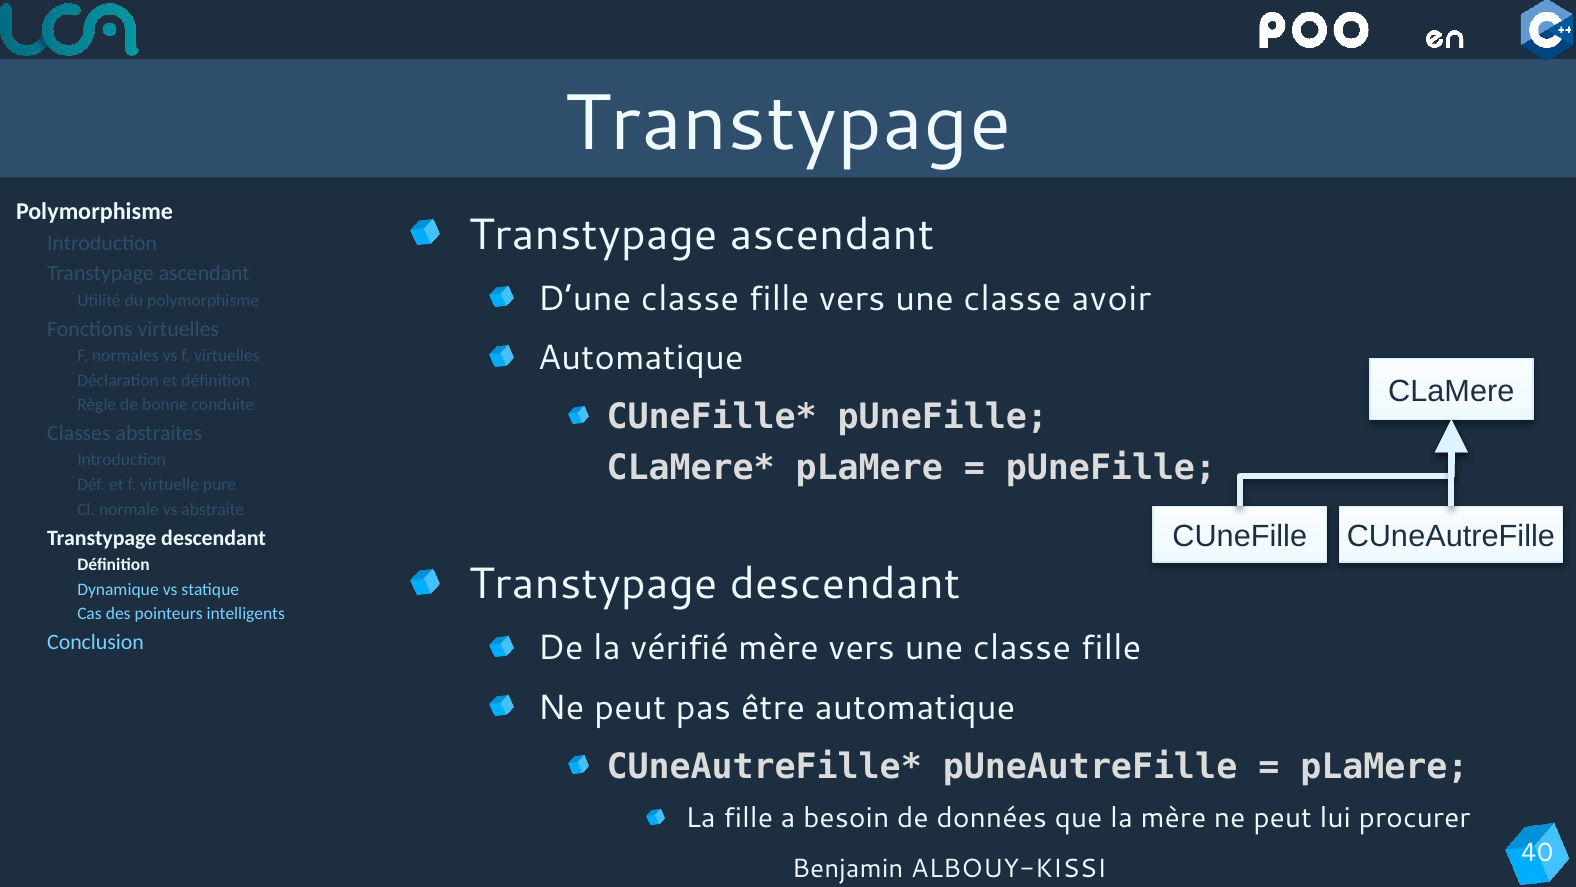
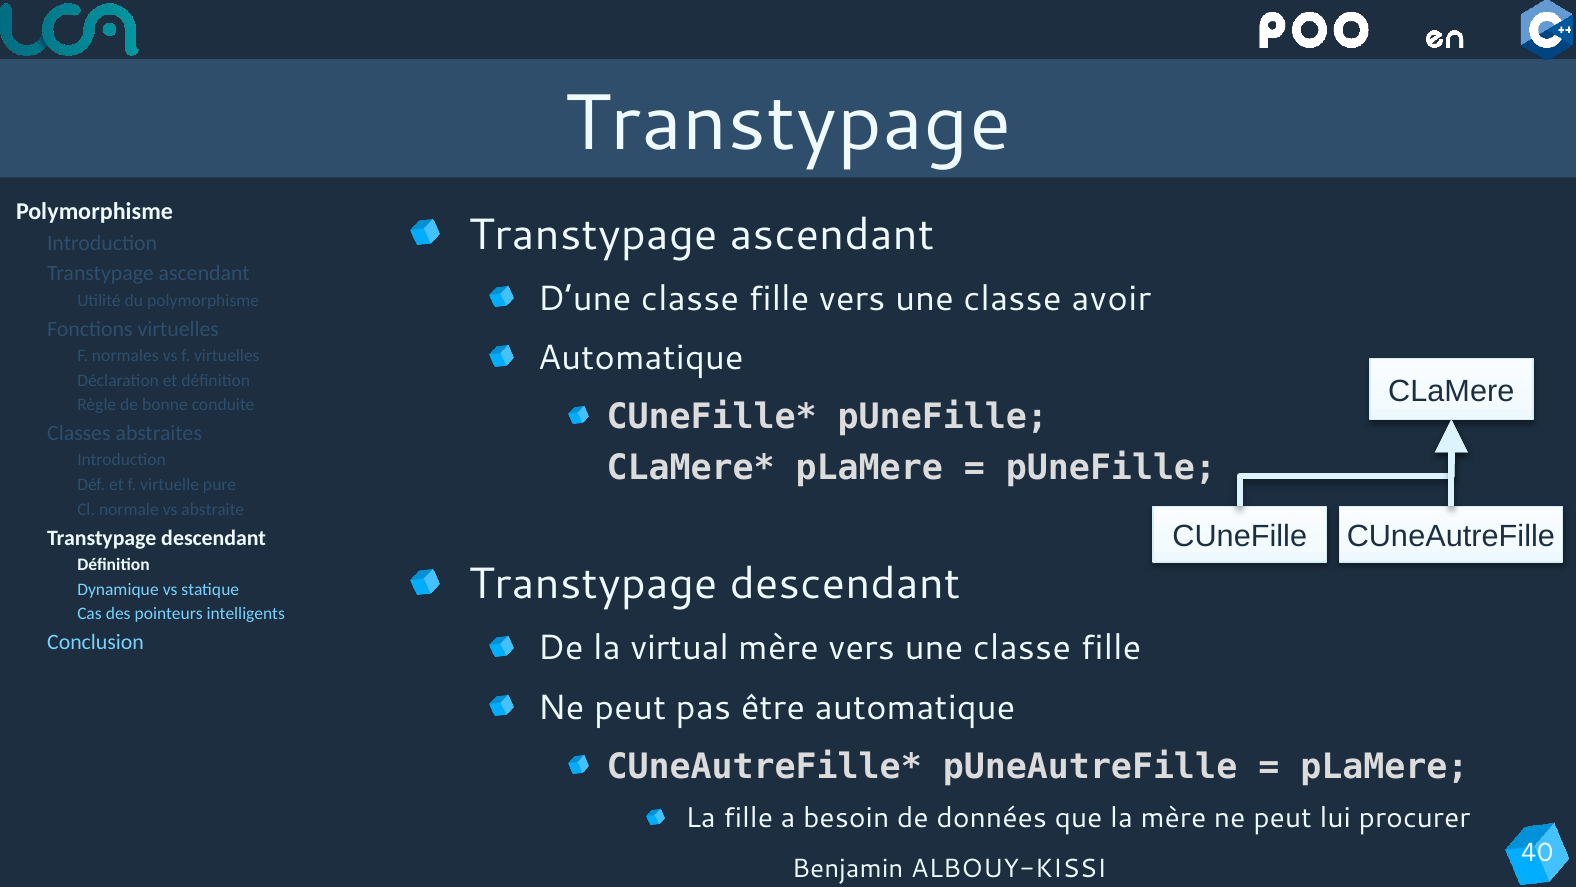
vérifié: vérifié -> virtual (680, 648)
